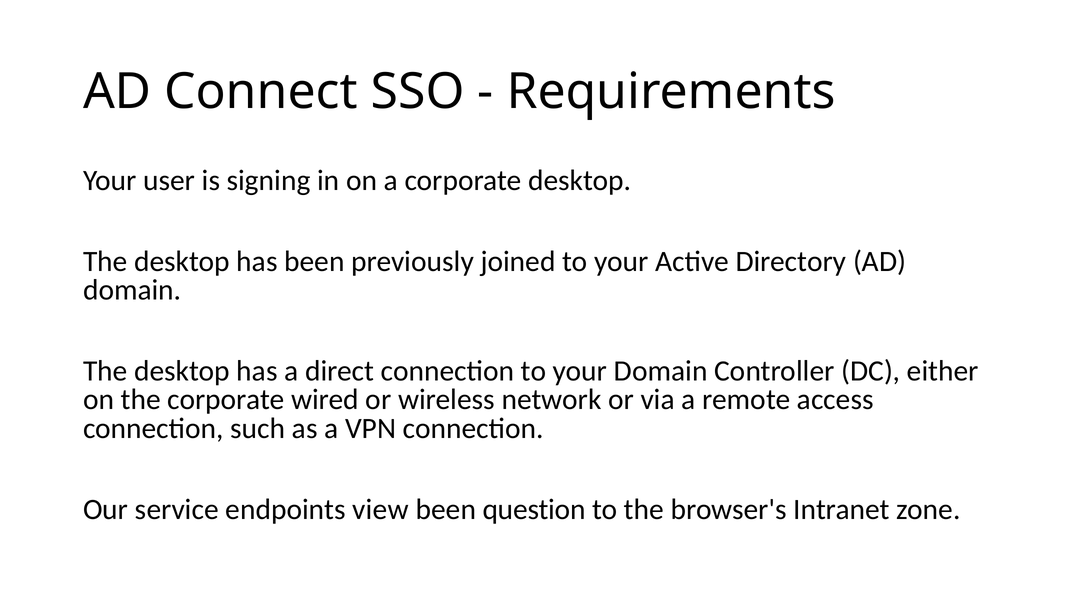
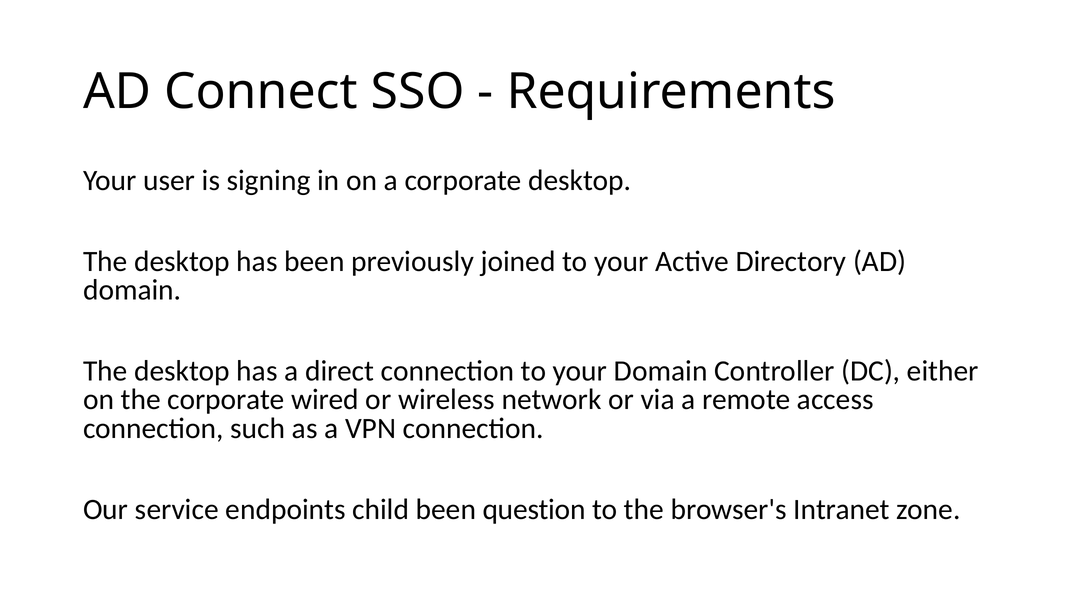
view: view -> child (381, 509)
